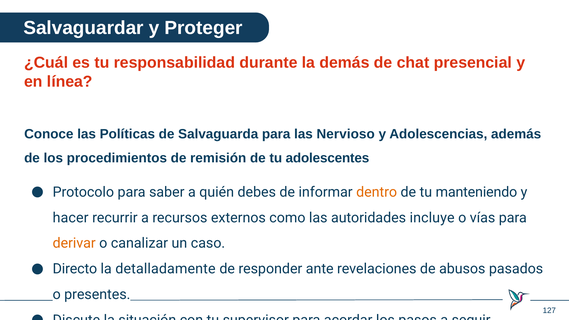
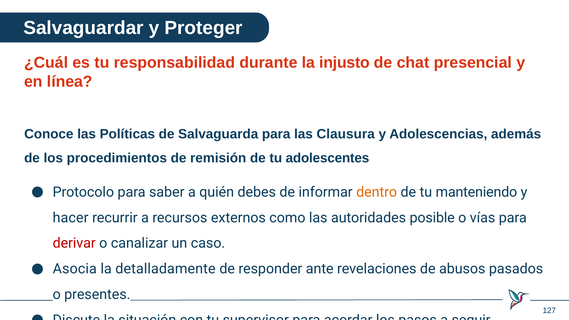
demás: demás -> injusto (345, 63)
Nervioso: Nervioso -> Clausura (346, 134)
incluye: incluye -> posible (432, 218)
derivar colour: orange -> red (74, 243)
Directo: Directo -> Asocia (75, 269)
